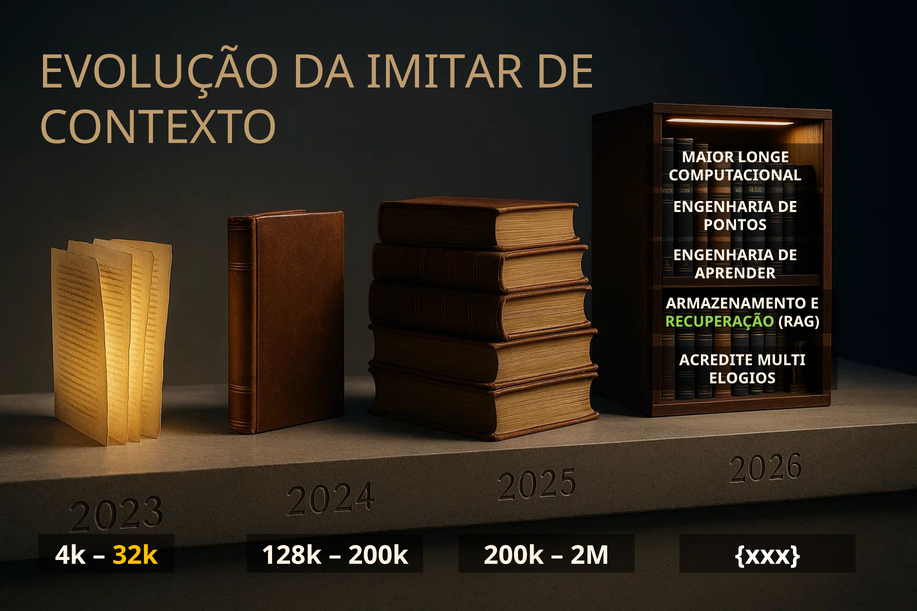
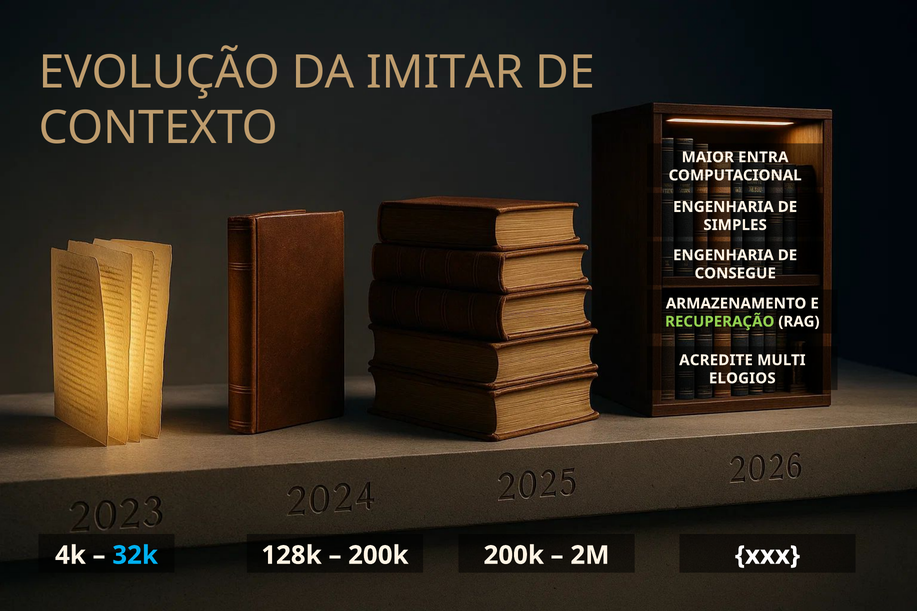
LONGE: LONGE -> ENTRA (763, 157)
PONTOS: PONTOS -> SIMPLES (735, 225)
APRENDER: APRENDER -> CONSEGUE (735, 273)
32k colour: yellow -> light blue (135, 556)
